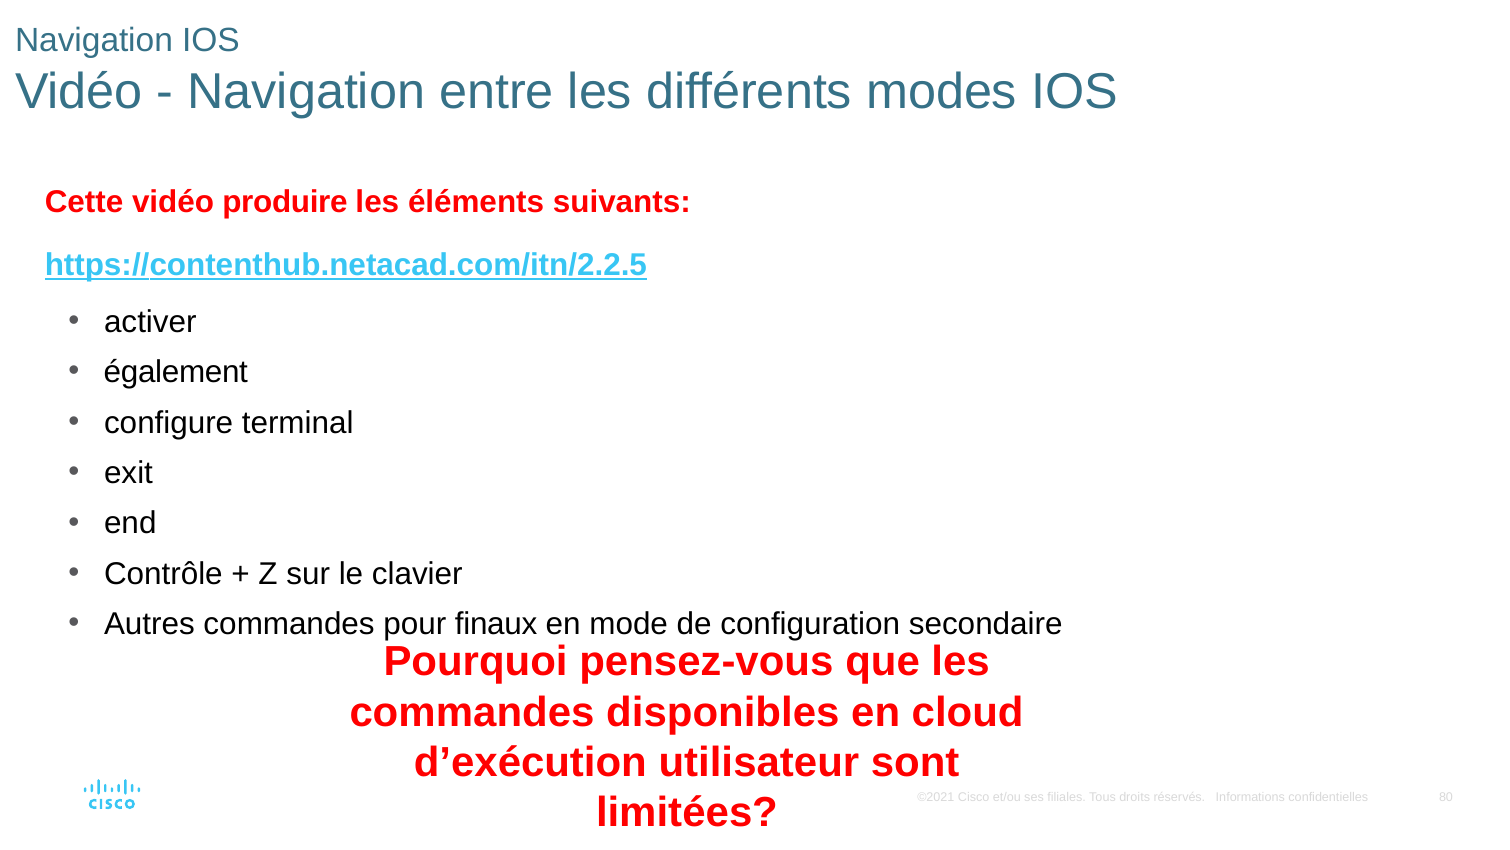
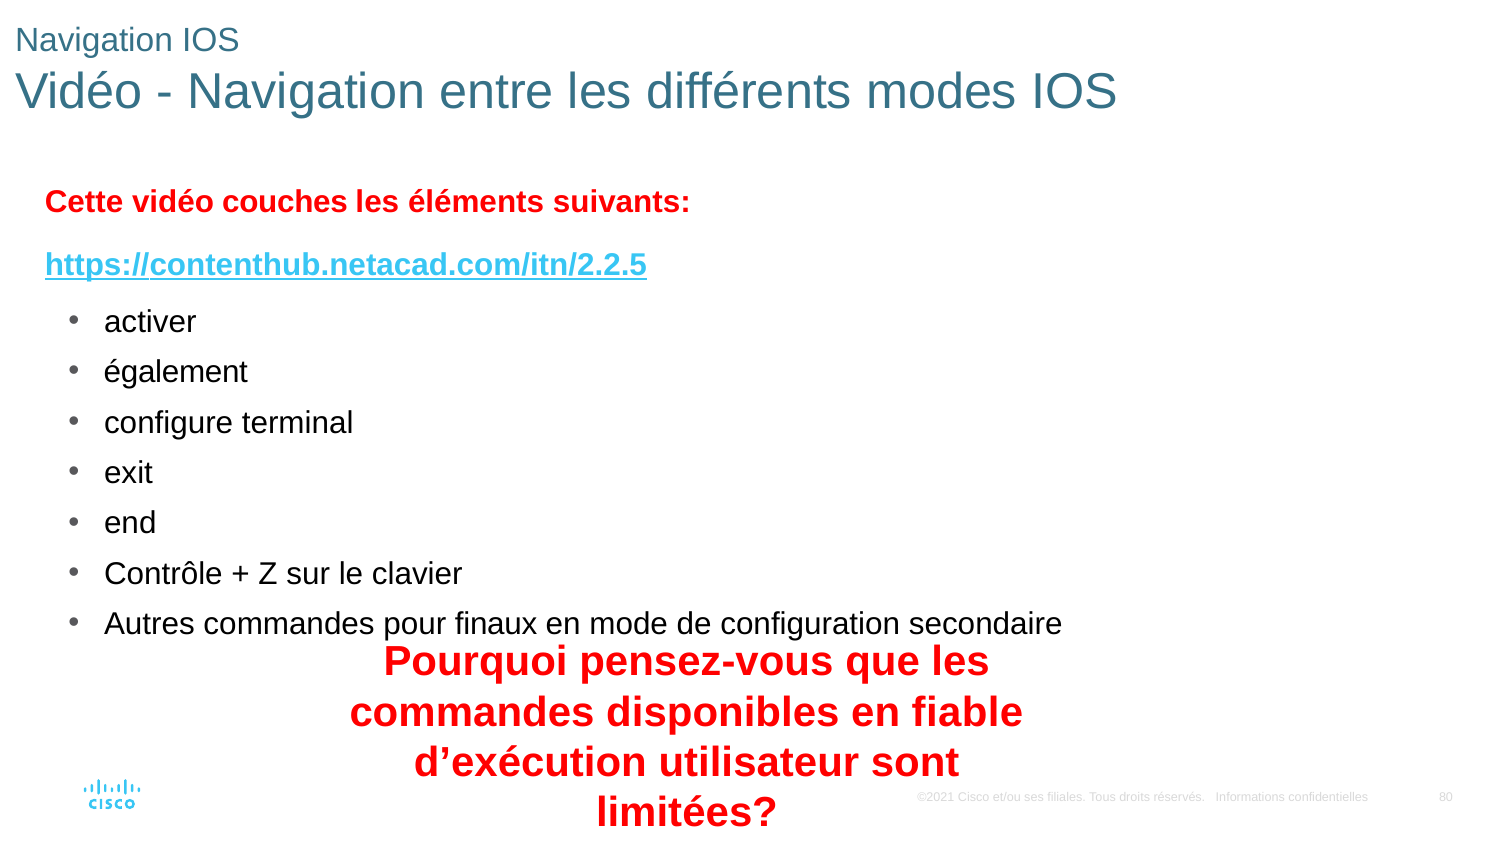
produire: produire -> couches (285, 202)
cloud: cloud -> fiable (967, 712)
